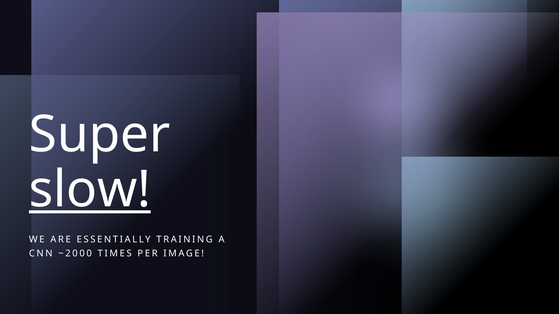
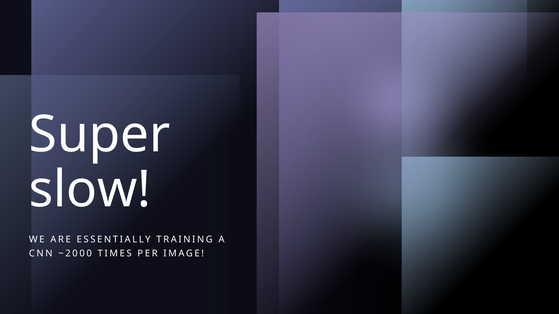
slow underline: present -> none (90, 190)
